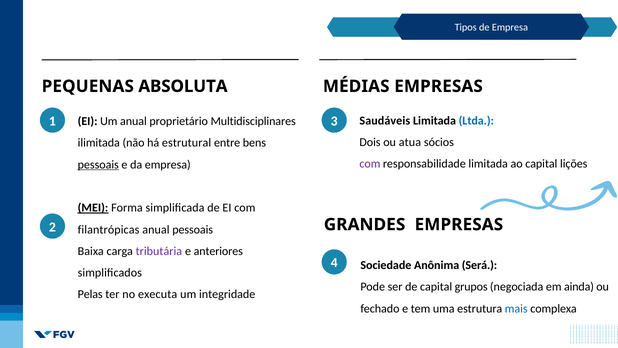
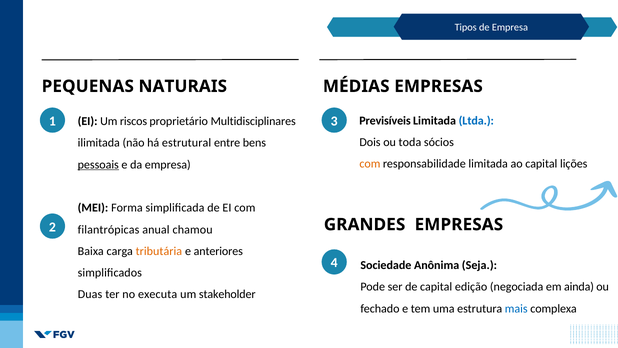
ABSOLUTA: ABSOLUTA -> NATURAIS (183, 86)
Saudáveis: Saudáveis -> Previsíveis (385, 120)
Um anual: anual -> riscos (134, 121)
atua: atua -> toda (410, 142)
com colour: purple -> orange (370, 164)
MEI underline: present -> none (93, 208)
anual pessoais: pessoais -> chamou (193, 229)
tributária colour: purple -> orange (159, 251)
Será: Será -> Seja (479, 265)
grupos: grupos -> edição (471, 287)
Pelas: Pelas -> Duas (90, 294)
integridade: integridade -> stakeholder (227, 294)
